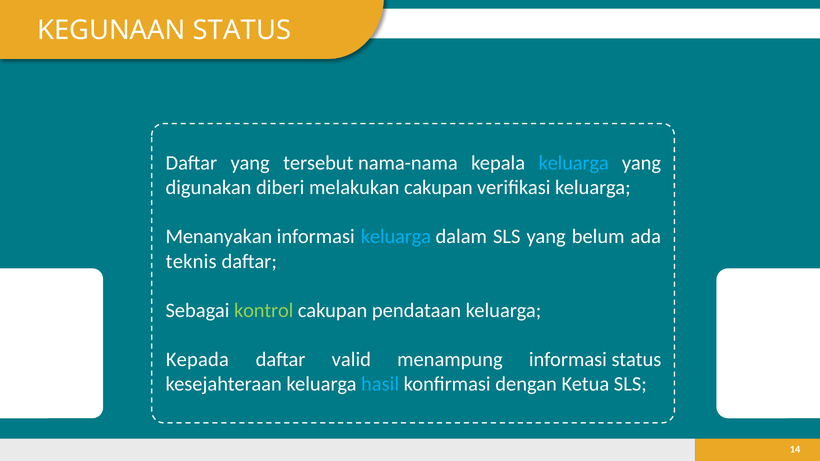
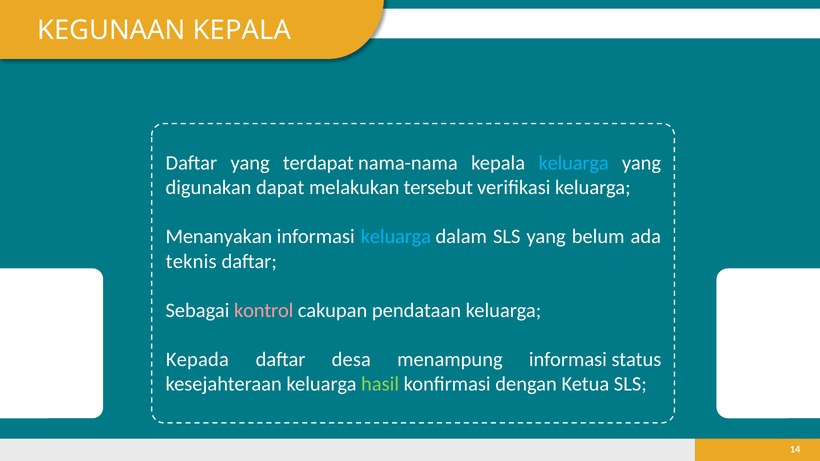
KEGUNAAN STATUS: STATUS -> KEPALA (242, 30)
tersebut: tersebut -> terdapat (318, 163)
diberi: diberi -> dapat (280, 188)
melakukan cakupan: cakupan -> tersebut (438, 188)
kontrol colour: light green -> pink (264, 311)
valid: valid -> desa (351, 360)
hasil colour: light blue -> light green (380, 384)
